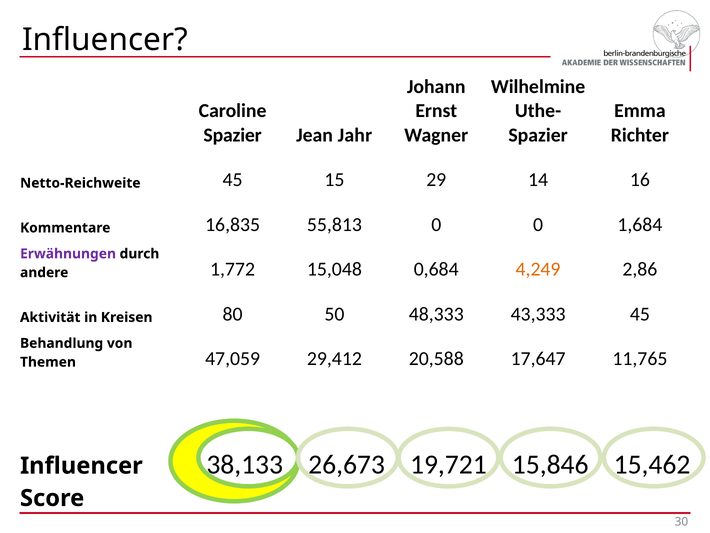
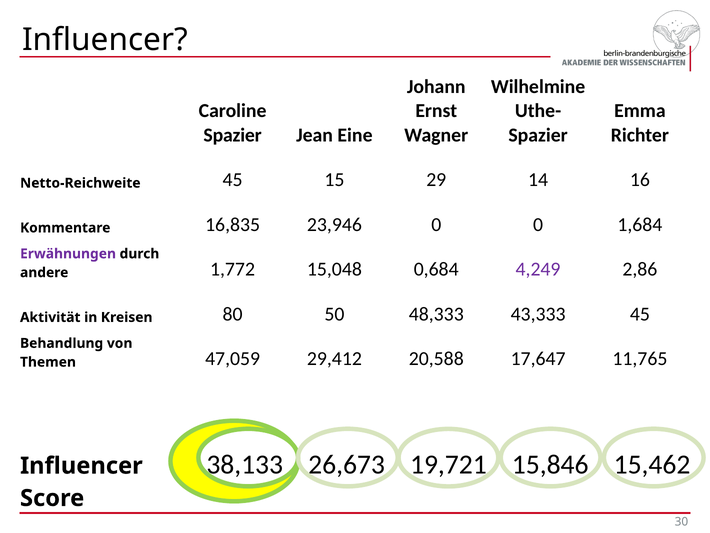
Jahr: Jahr -> Eine (355, 135)
55,813: 55,813 -> 23,946 (334, 224)
4,249 colour: orange -> purple (538, 269)
